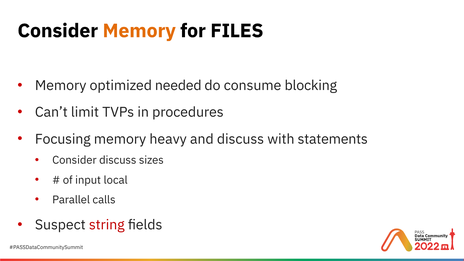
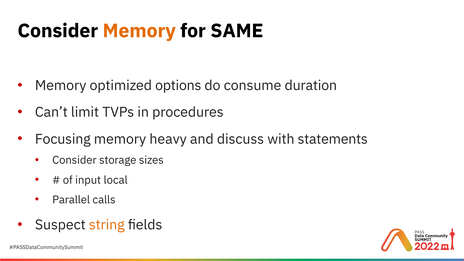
FILES: FILES -> SAME (237, 31)
needed: needed -> options (178, 86)
blocking: blocking -> duration (311, 86)
Consider discuss: discuss -> storage (118, 160)
string colour: red -> orange (107, 225)
